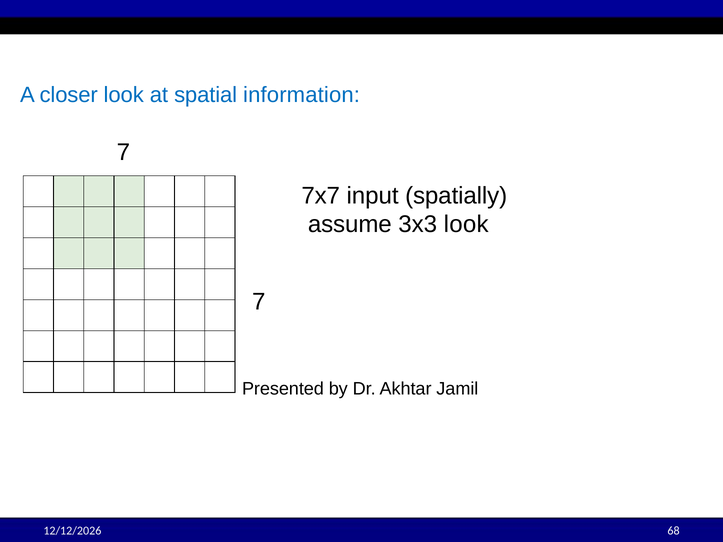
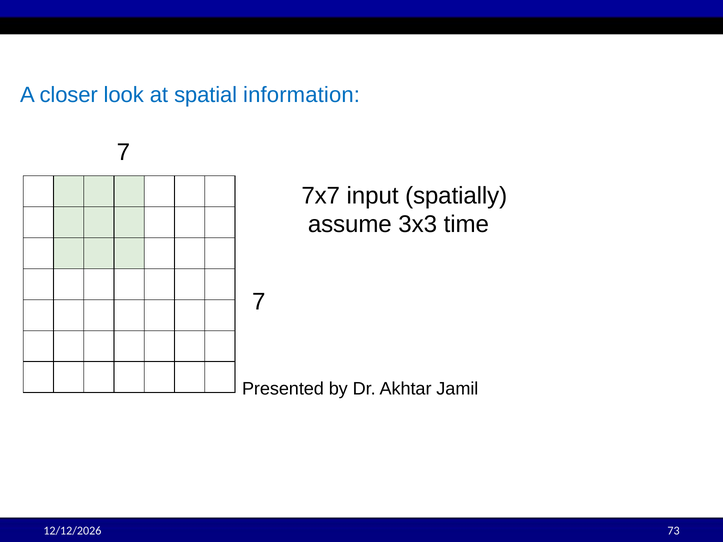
3x3 look: look -> time (466, 225)
68: 68 -> 73 (674, 531)
